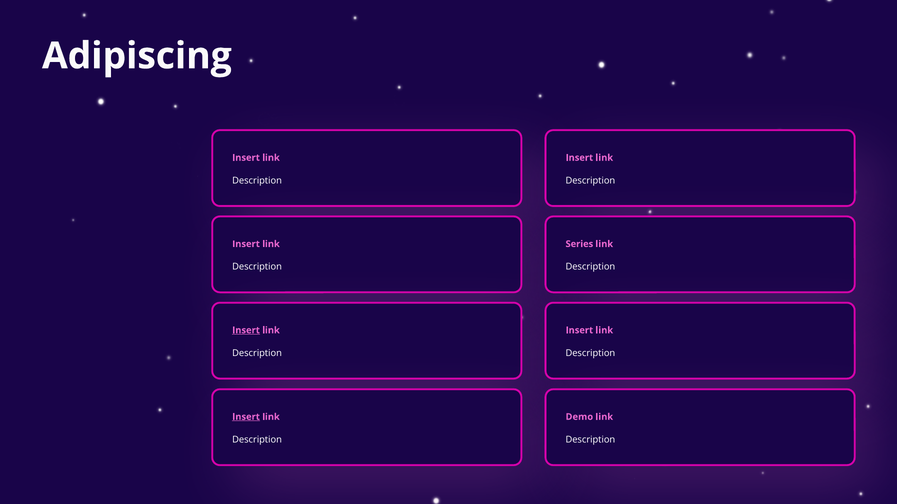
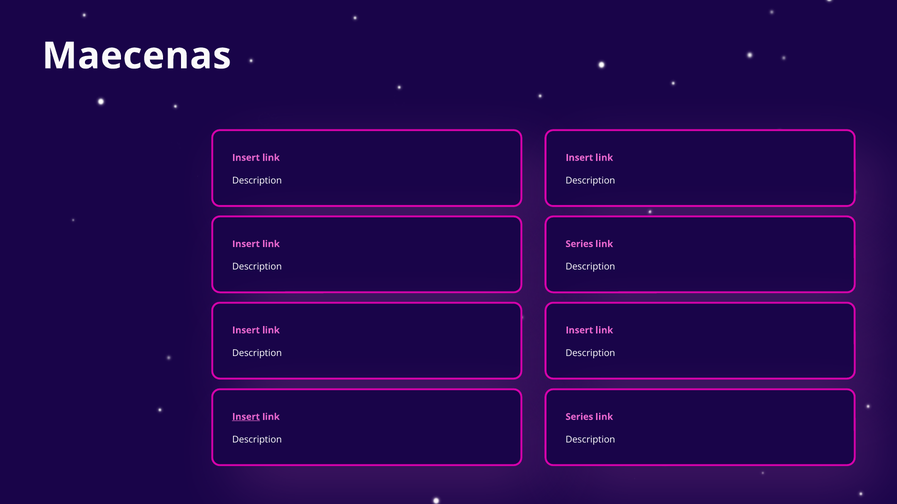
Adipiscing: Adipiscing -> Maecenas (137, 56)
Insert underline: present -> none (246, 331)
Demo: Demo -> Series (579, 417)
